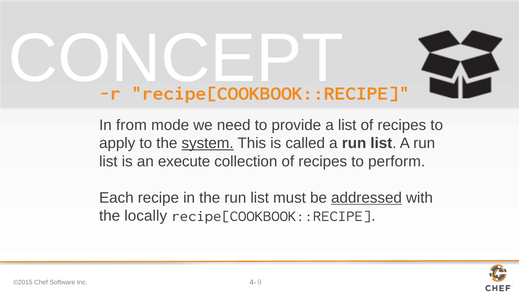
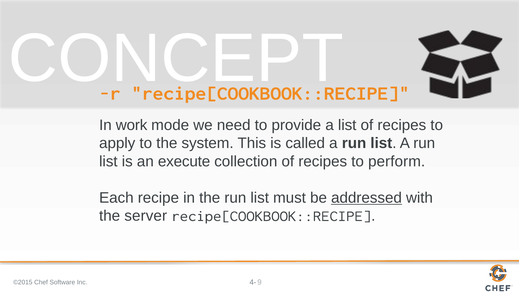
from: from -> work (132, 125)
system underline: present -> none (208, 143)
locally: locally -> server (146, 216)
